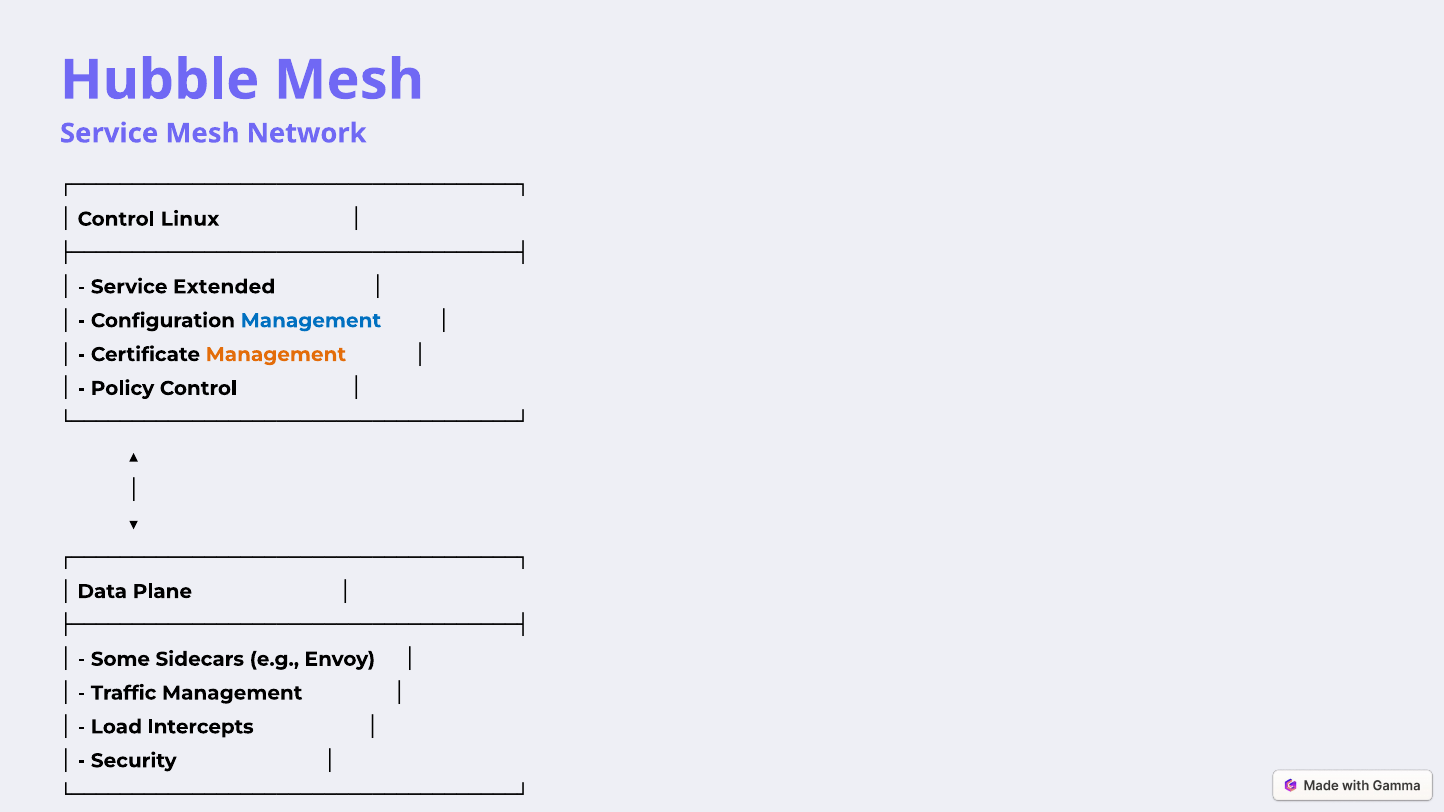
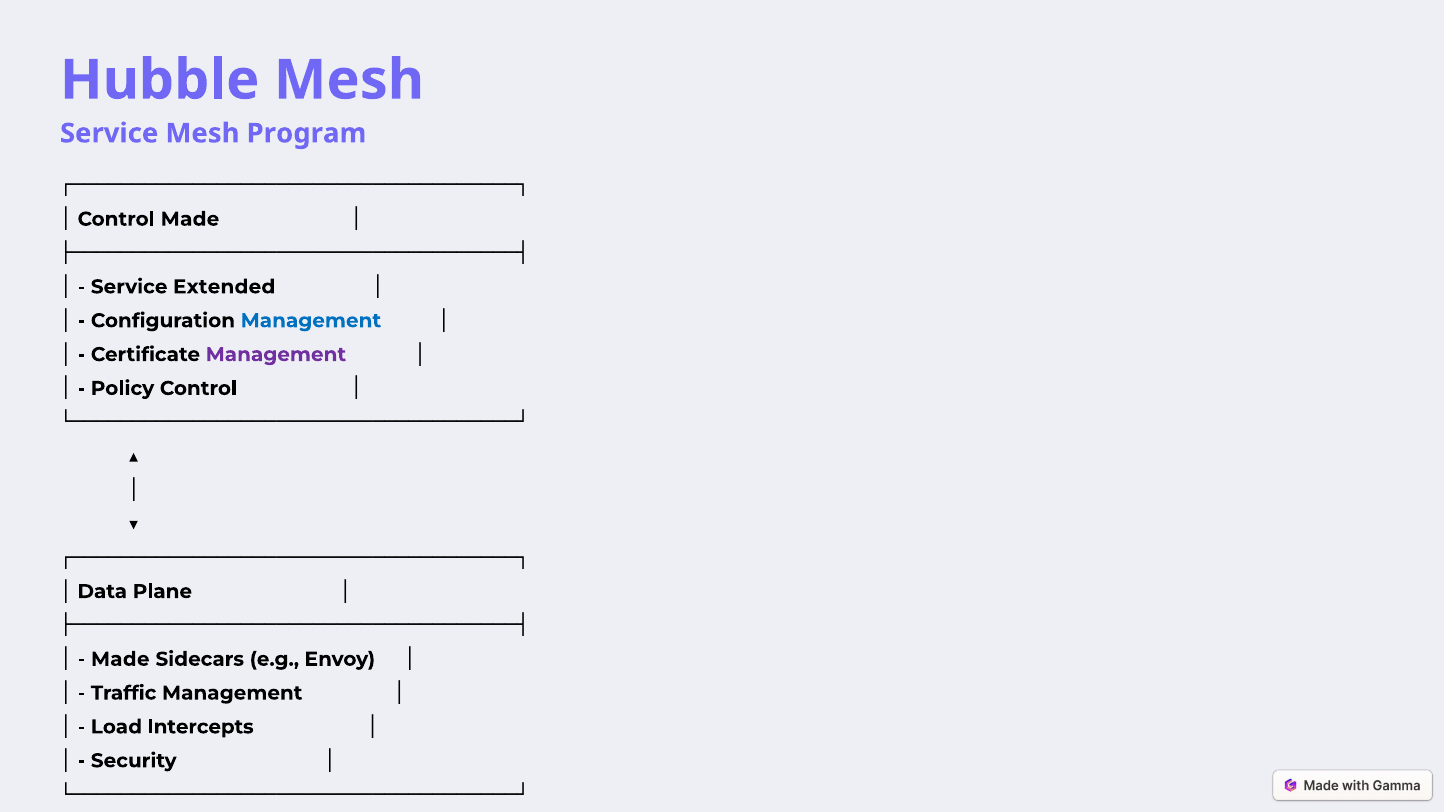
Network: Network -> Program (306, 133)
Control Linux: Linux -> Made (190, 219)
Management colour: orange -> purple (276, 355)
Some: Some -> Made (120, 659)
